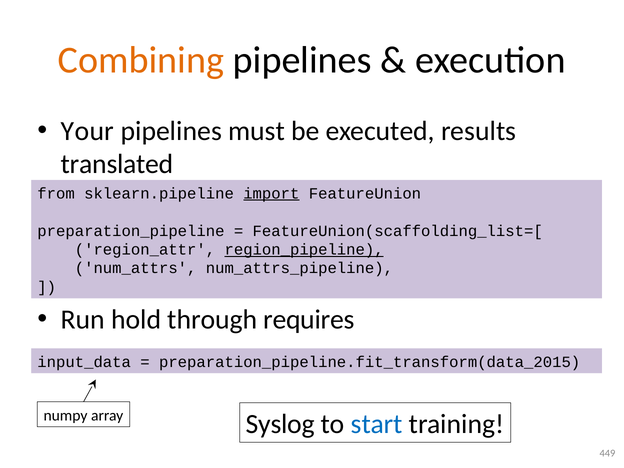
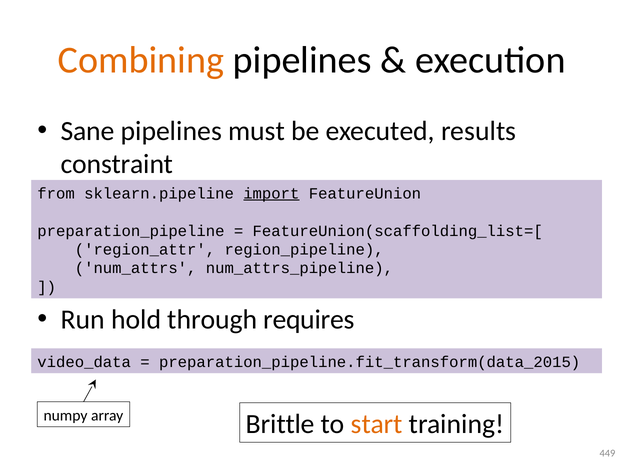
Your: Your -> Sane (88, 131)
translated: translated -> constraint (117, 164)
region_pipeline underline: present -> none (304, 250)
input_data: input_data -> video_data (84, 362)
Syslog: Syslog -> Brittle (280, 424)
start colour: blue -> orange (377, 424)
